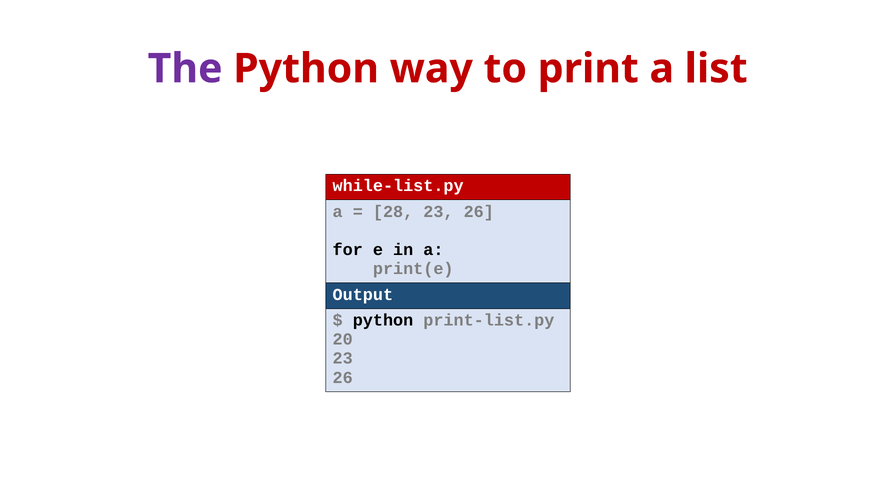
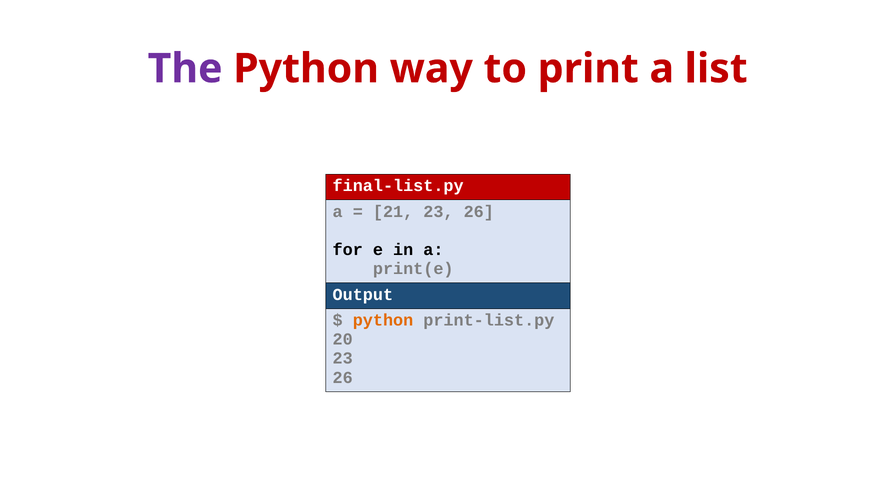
while-list.py: while-list.py -> final-list.py (398, 186)
28: 28 -> 21 (393, 212)
python colour: black -> orange (383, 320)
